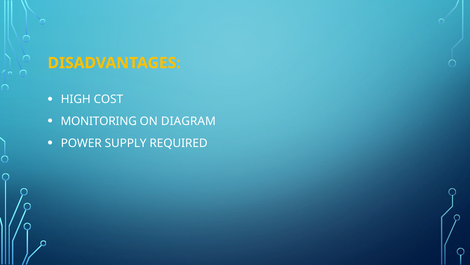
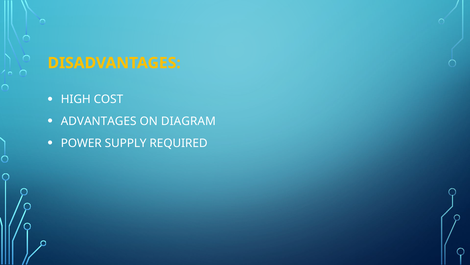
MONITORING: MONITORING -> ADVANTAGES (99, 121)
